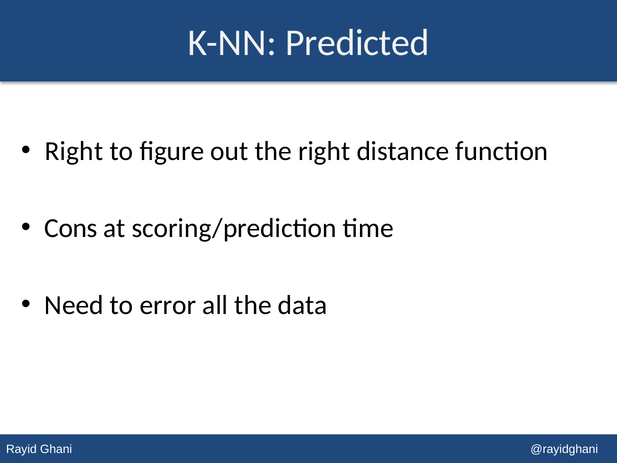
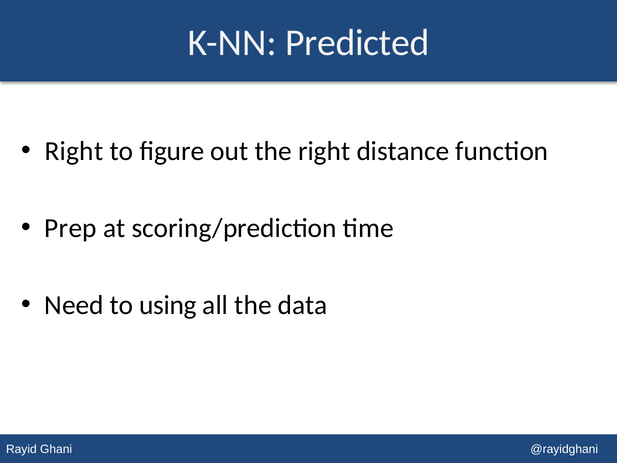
Cons: Cons -> Prep (71, 228)
error: error -> using (168, 305)
